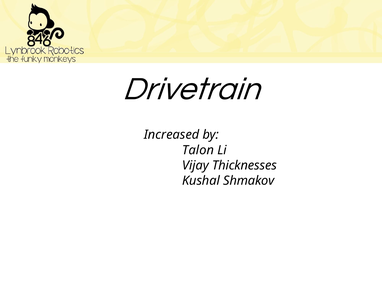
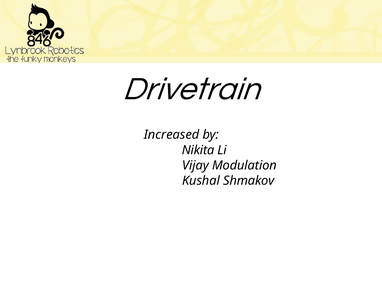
Talon: Talon -> Nikita (198, 150)
Thicknesses: Thicknesses -> Modulation (244, 165)
